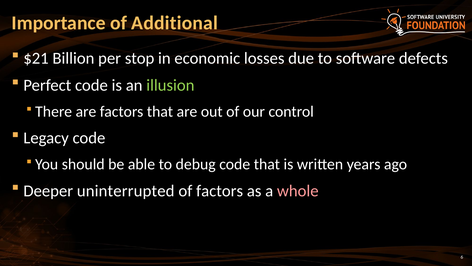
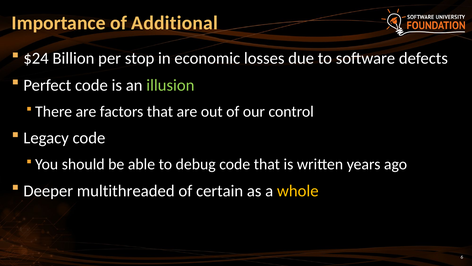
$21: $21 -> $24 (36, 58)
uninterrupted: uninterrupted -> multithreaded (126, 191)
of factors: factors -> certain (220, 191)
whole colour: pink -> yellow (298, 191)
